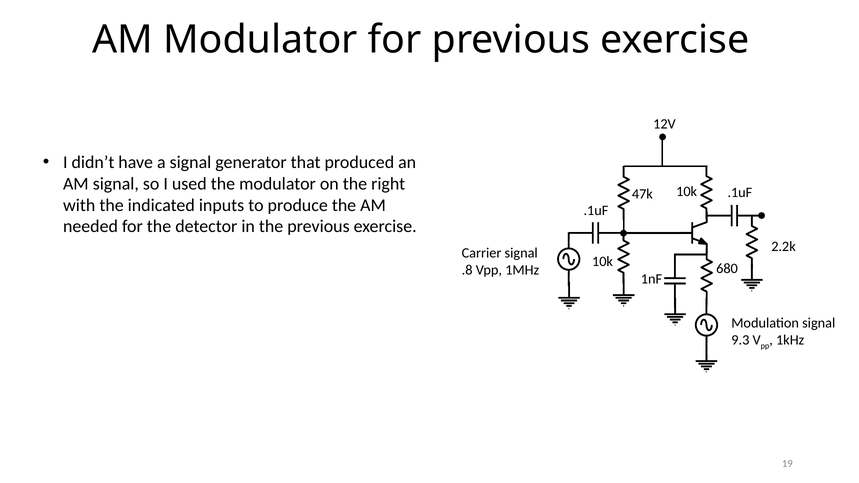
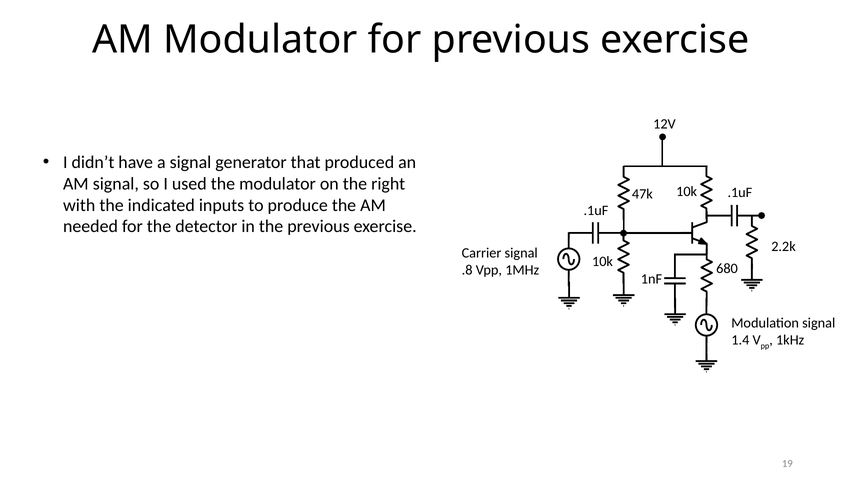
9.3: 9.3 -> 1.4 (740, 340)
